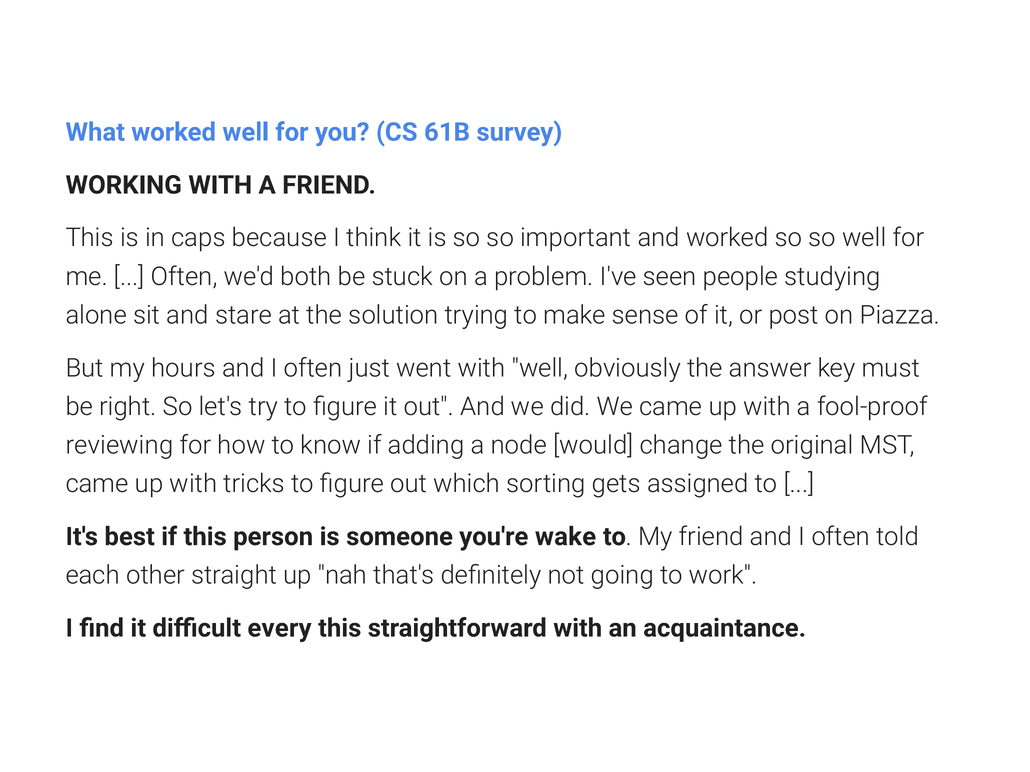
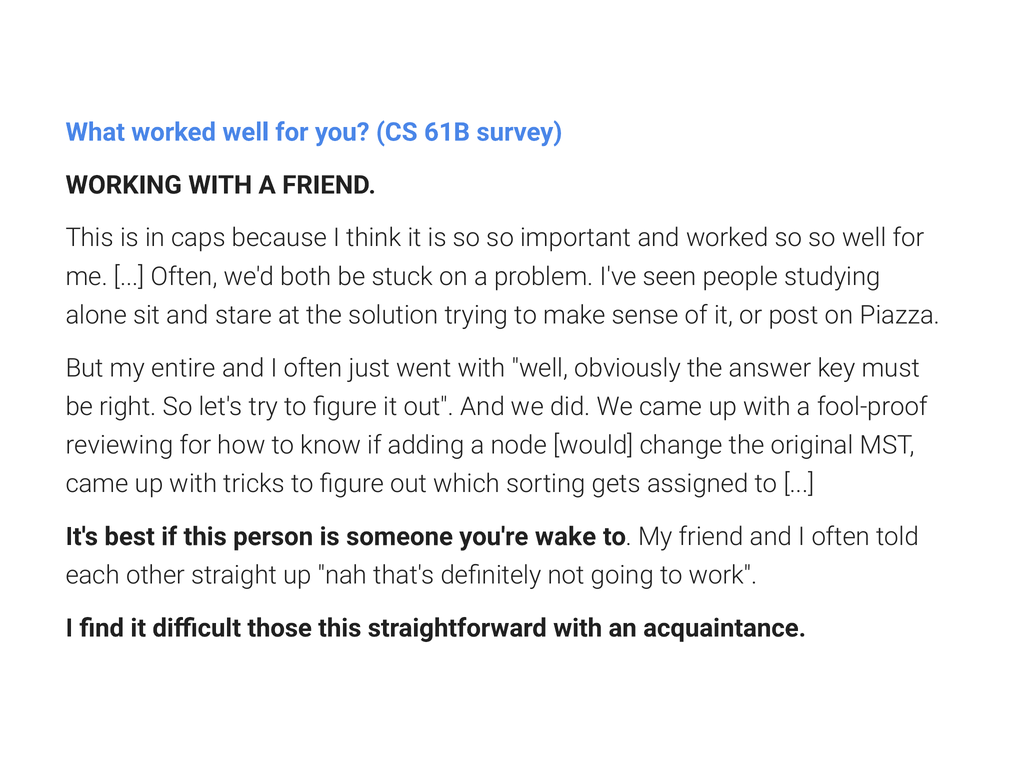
hours: hours -> entire (183, 368)
every: every -> those (280, 629)
